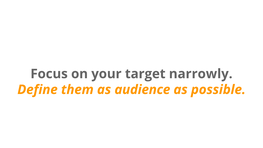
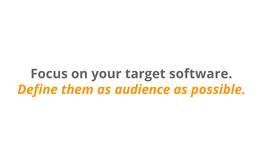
narrowly: narrowly -> software (201, 74)
